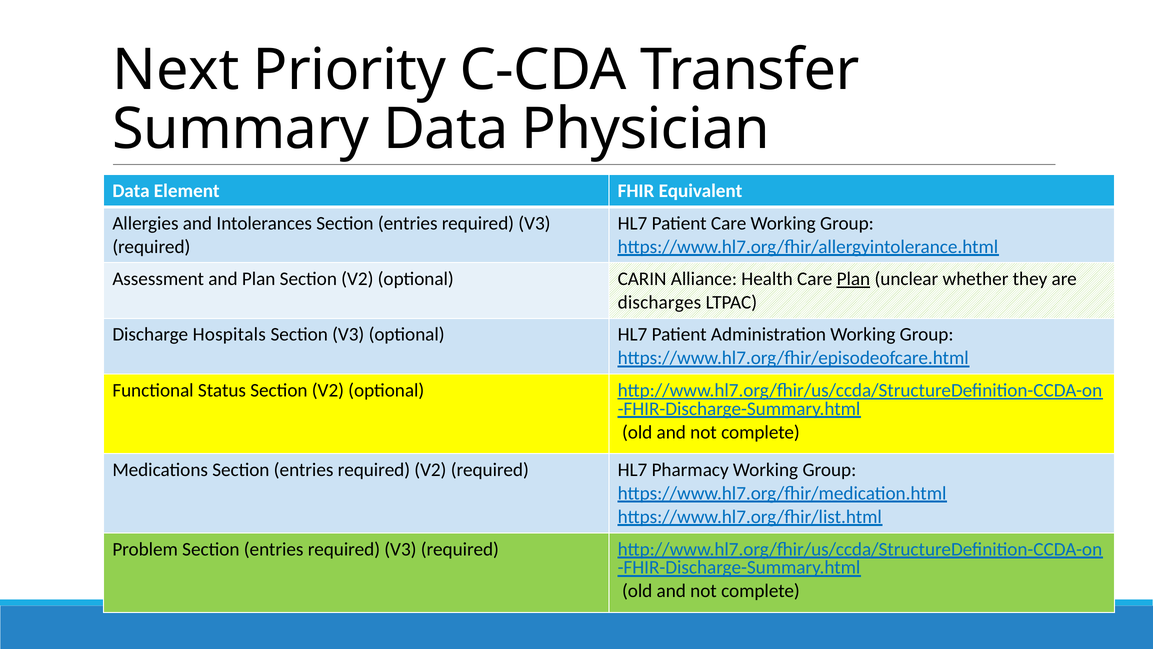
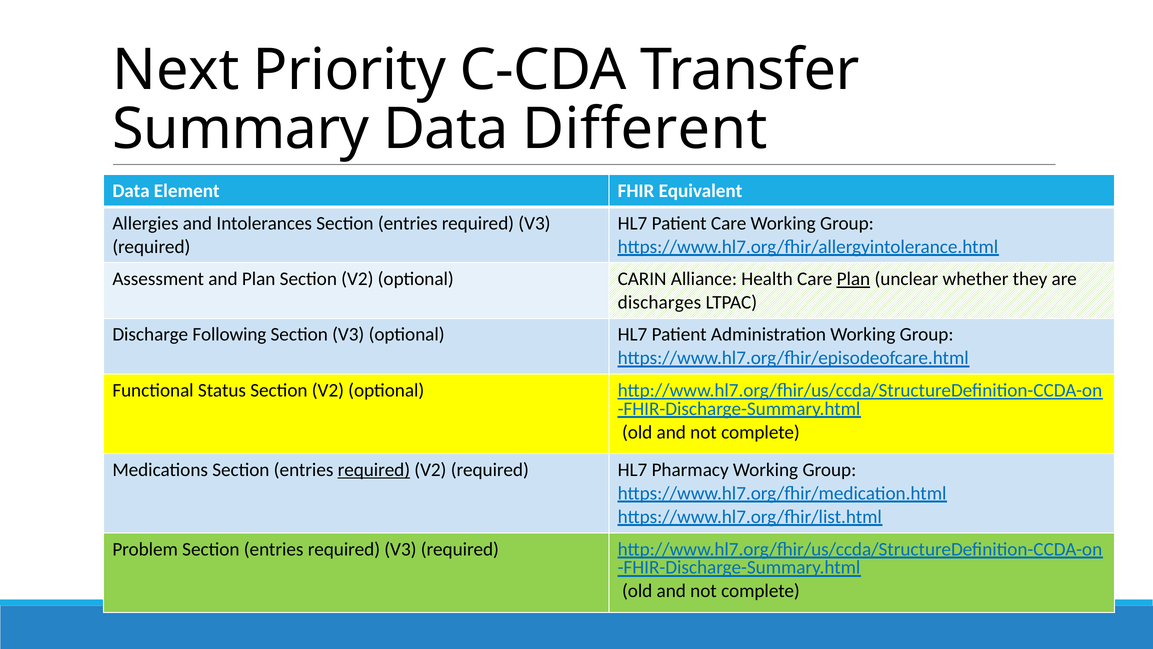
Physician: Physician -> Different (645, 129)
Hospitals: Hospitals -> Following (229, 334)
required underline: none -> present (374, 469)
